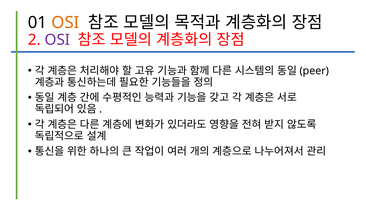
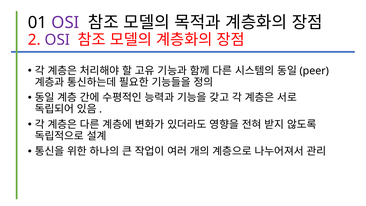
OSI colour: orange -> purple (65, 23)
